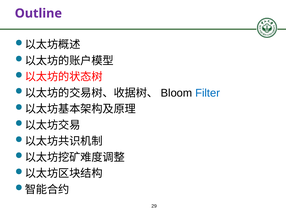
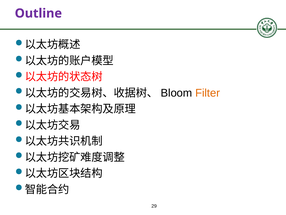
Filter colour: blue -> orange (208, 93)
